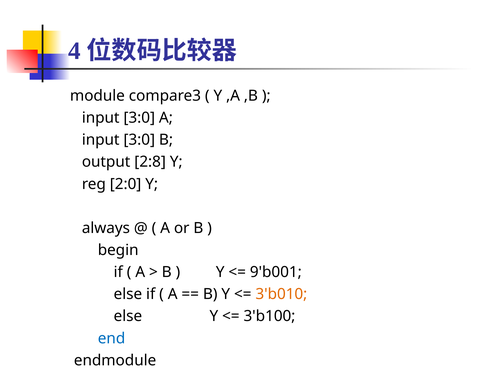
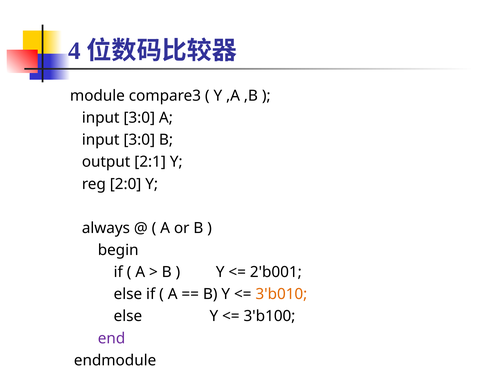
2:8: 2:8 -> 2:1 (150, 162)
9'b001: 9'b001 -> 2'b001 (276, 272)
end colour: blue -> purple (112, 338)
